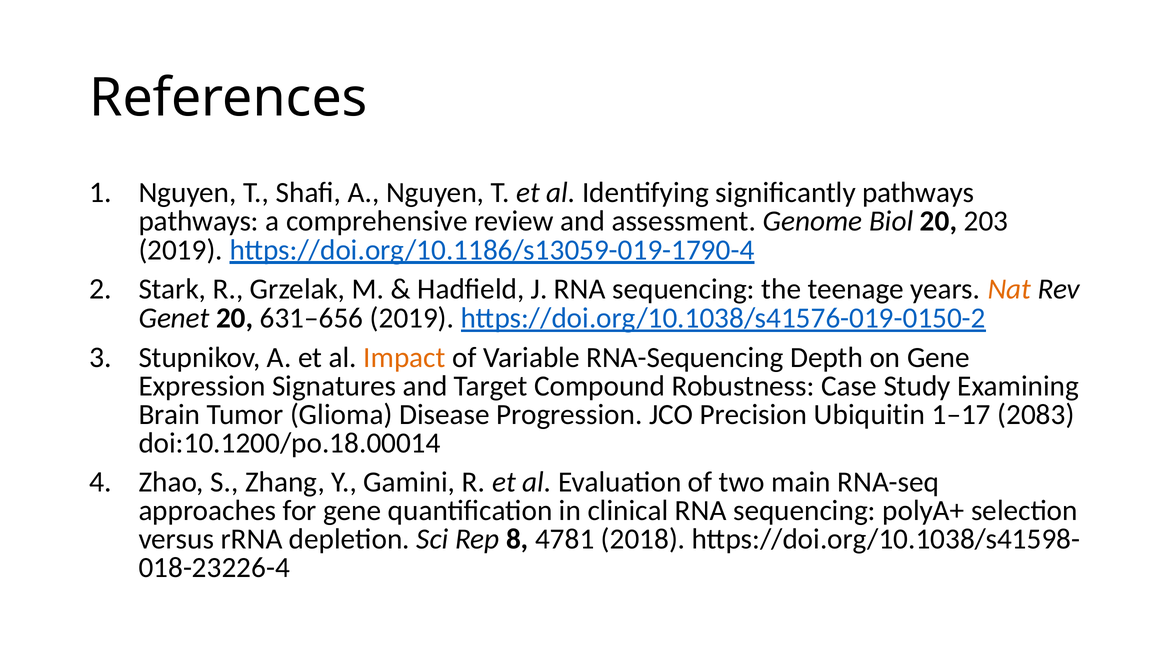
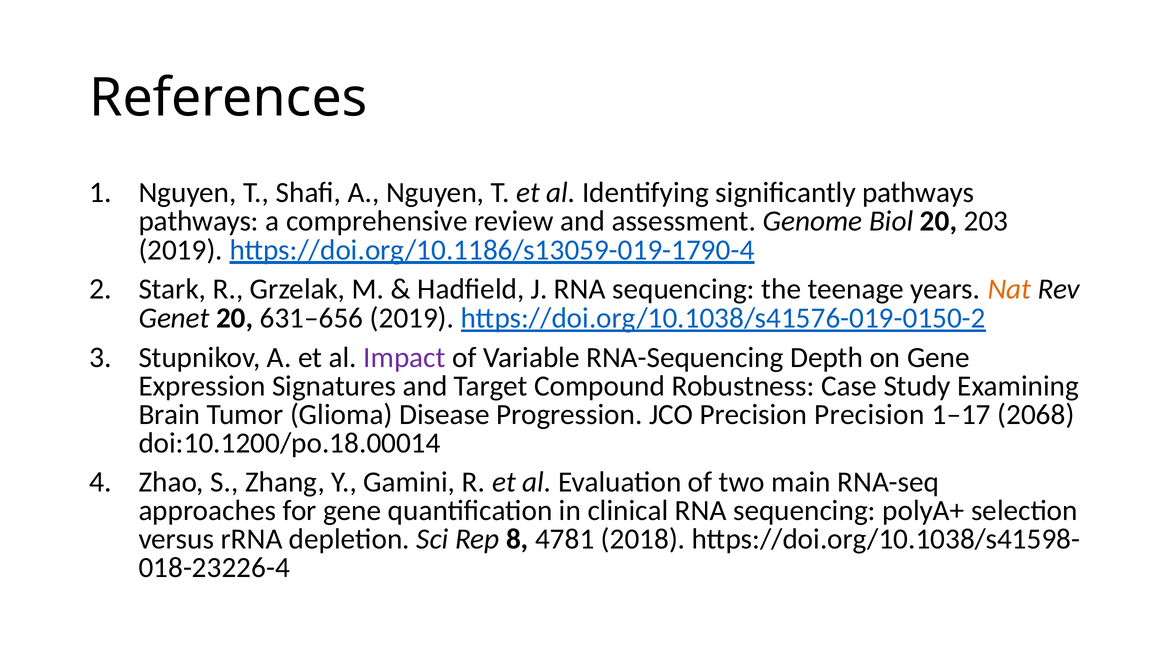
Impact colour: orange -> purple (405, 358)
Precision Ubiquitin: Ubiquitin -> Precision (869, 415)
2083: 2083 -> 2068 (1036, 415)
